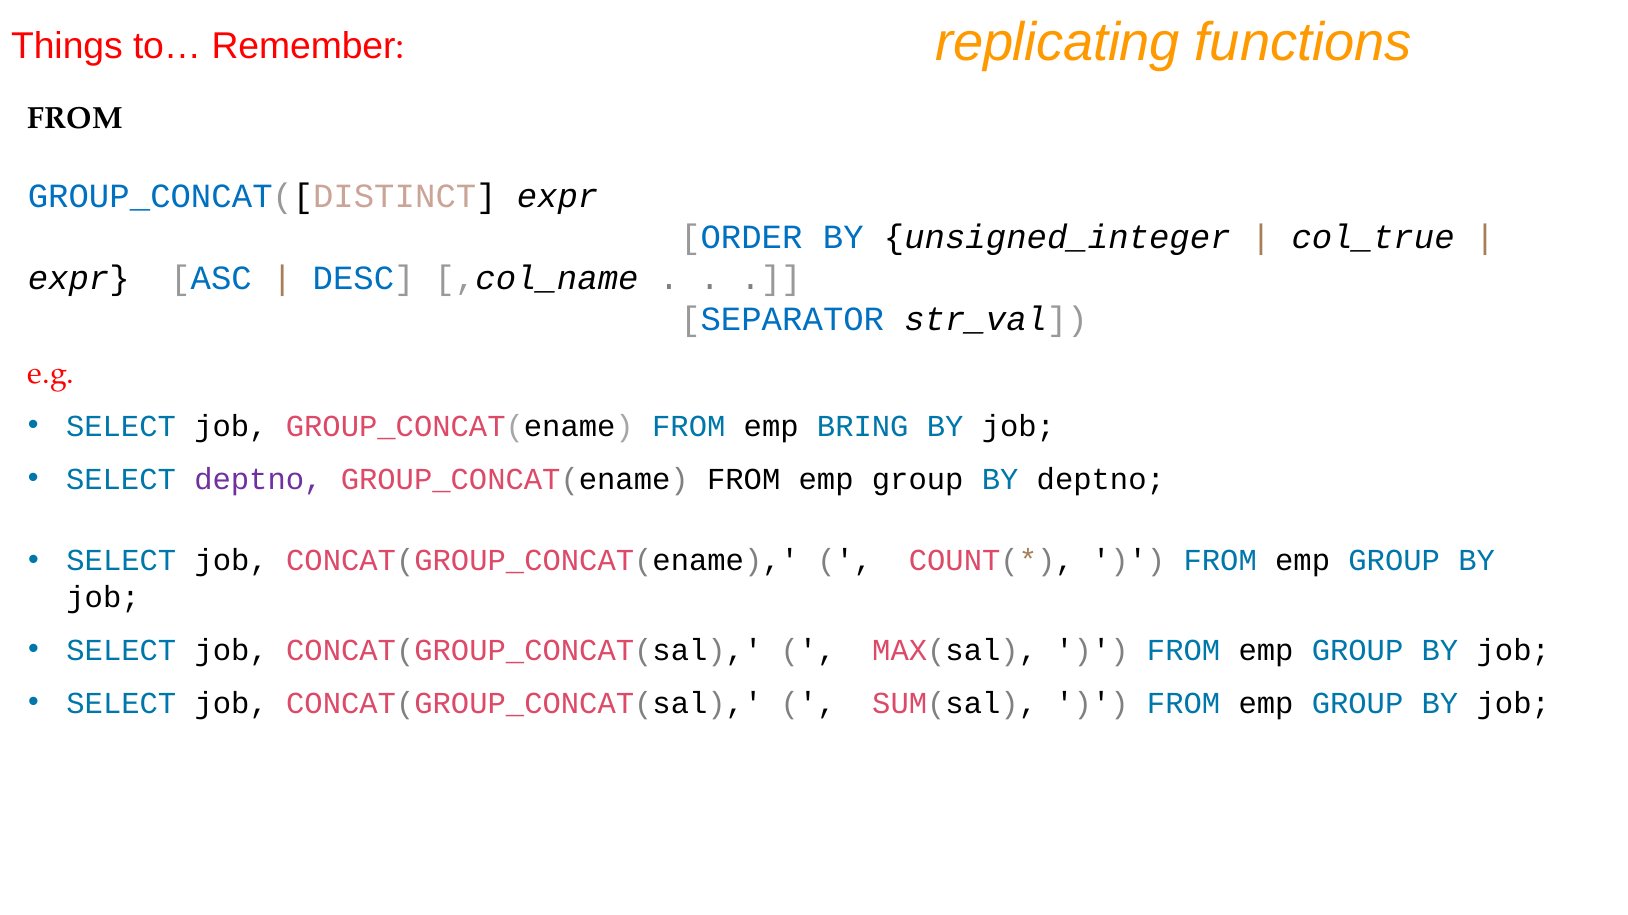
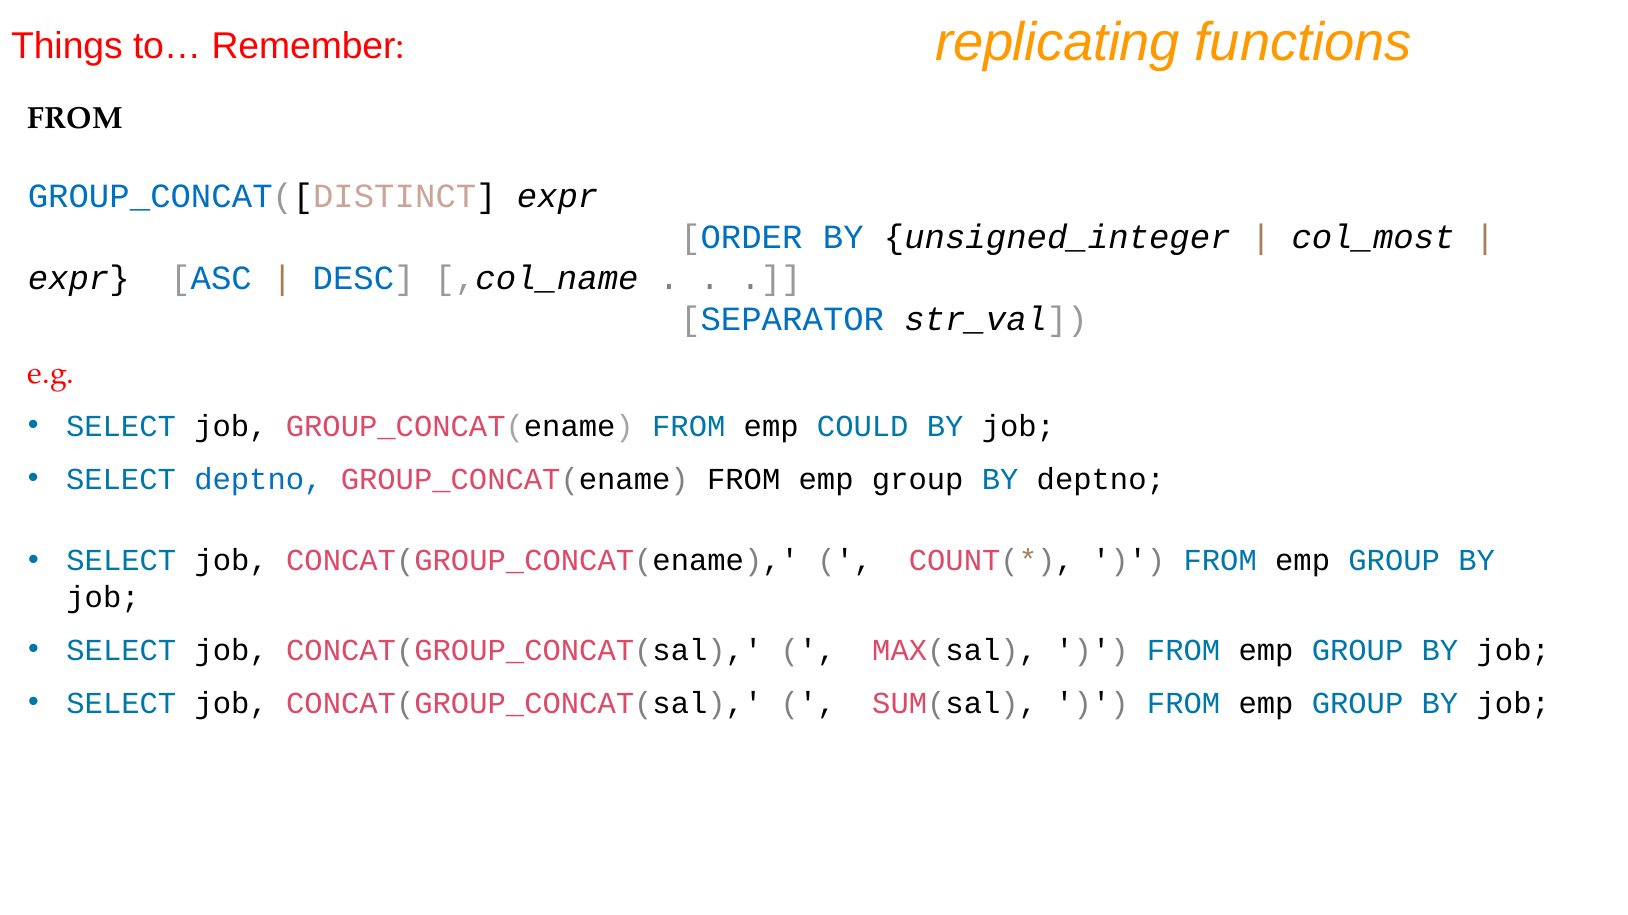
col_true: col_true -> col_most (1373, 238)
BRING: BRING -> COULD (863, 427)
deptno colour: purple -> blue (258, 480)
